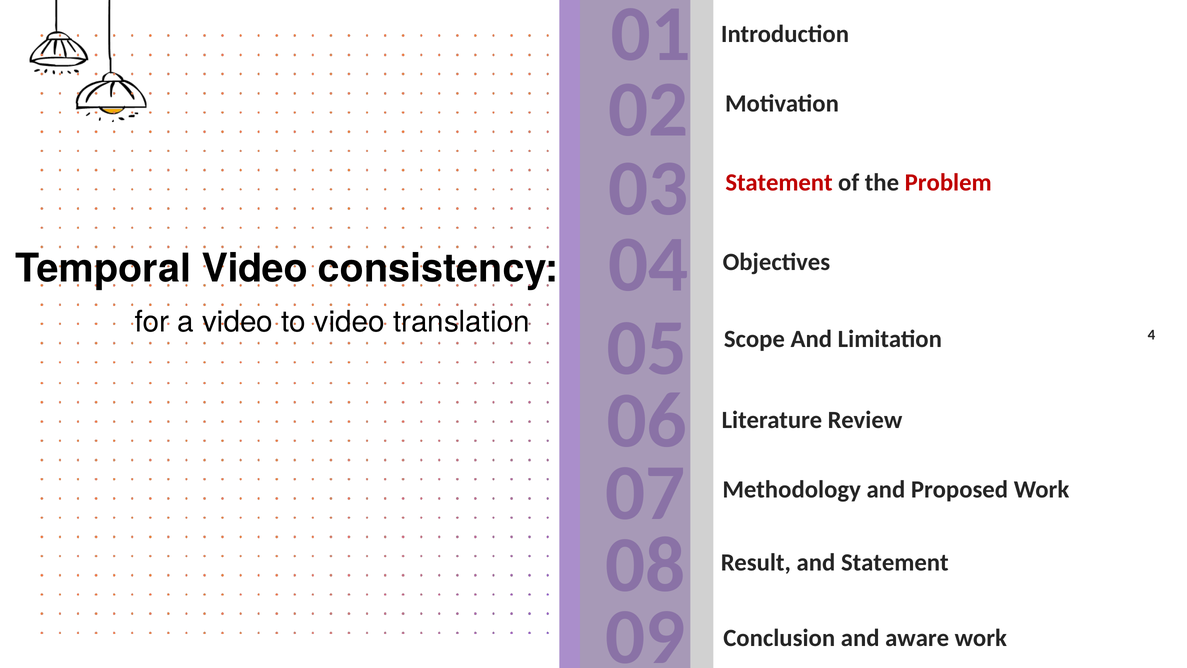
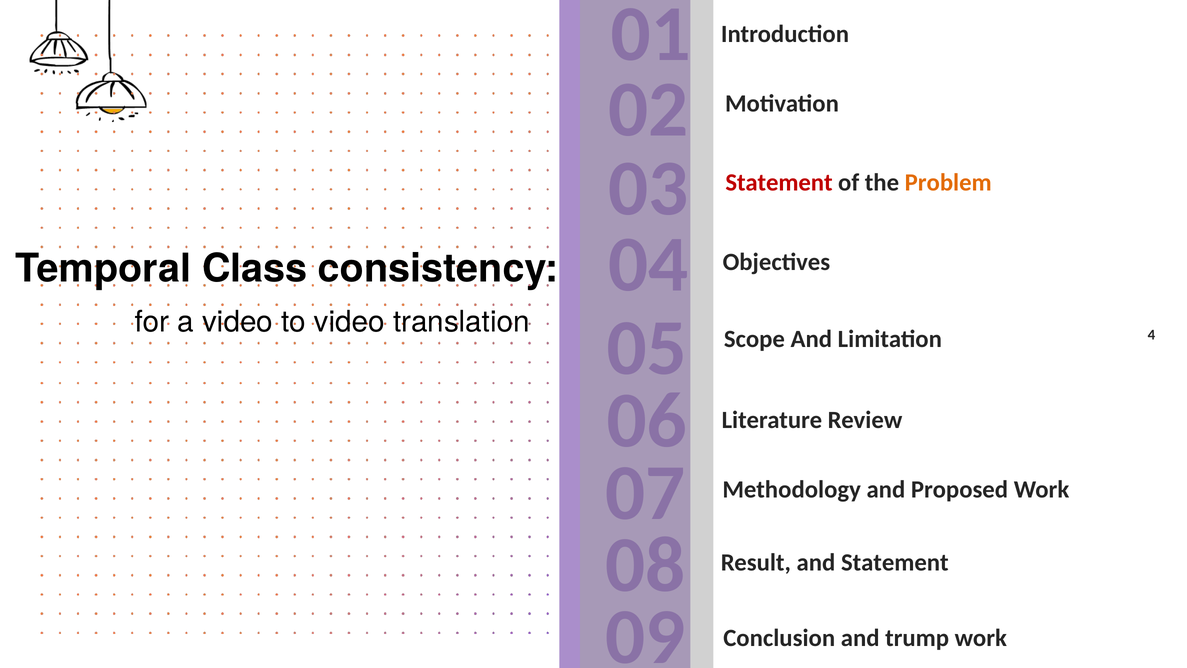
Problem colour: red -> orange (948, 182)
Temporal Video: Video -> Class (255, 268)
aware: aware -> trump (917, 638)
